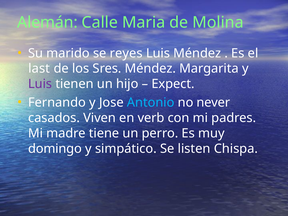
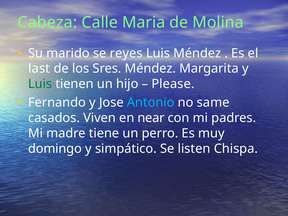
Alemán: Alemán -> Cabeza (47, 22)
Luis colour: purple -> green (40, 84)
Expect: Expect -> Please (173, 84)
never: never -> same (213, 102)
verb: verb -> near (151, 118)
